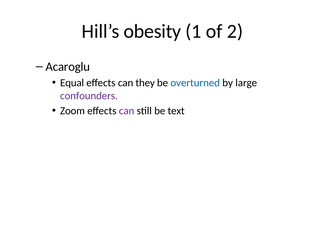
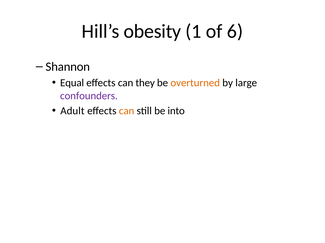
2: 2 -> 6 (235, 31)
Acaroglu: Acaroglu -> Shannon (68, 67)
overturned colour: blue -> orange (195, 83)
Zoom: Zoom -> Adult (72, 111)
can colour: purple -> orange (127, 111)
text: text -> into (176, 111)
